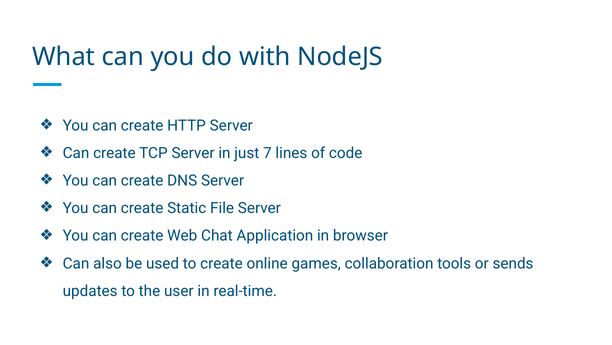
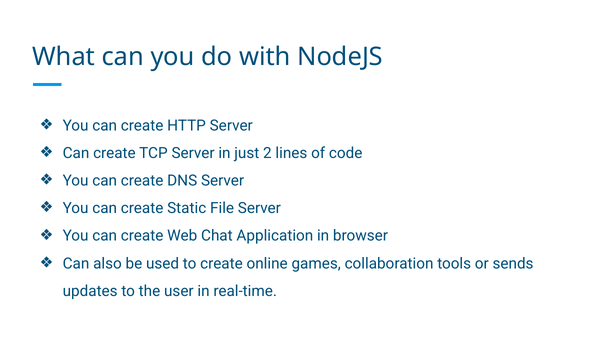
7: 7 -> 2 (267, 153)
